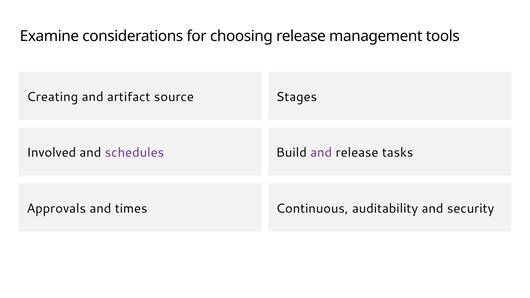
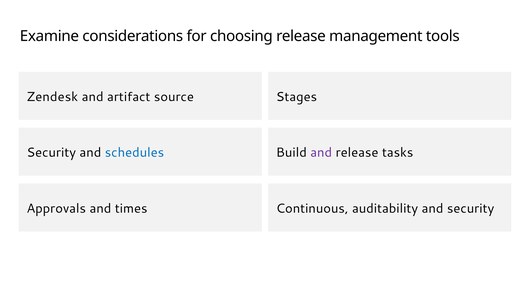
Creating: Creating -> Zendesk (52, 97)
Involved: Involved -> Security (51, 153)
schedules colour: purple -> blue (134, 153)
